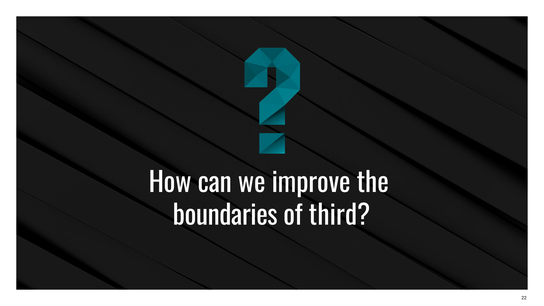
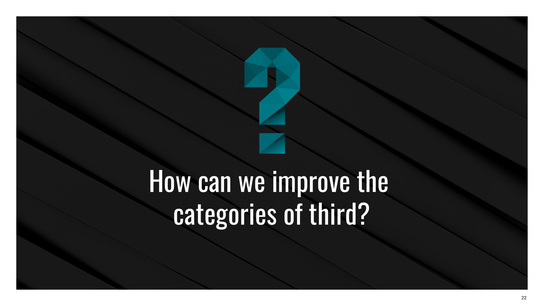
boundaries: boundaries -> categories (225, 216)
